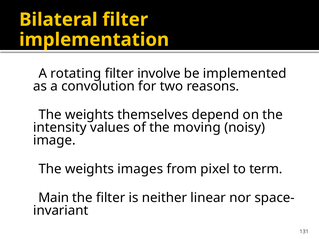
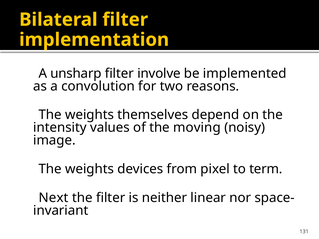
rotating: rotating -> unsharp (76, 73)
images: images -> devices (140, 169)
Main: Main -> Next (54, 198)
